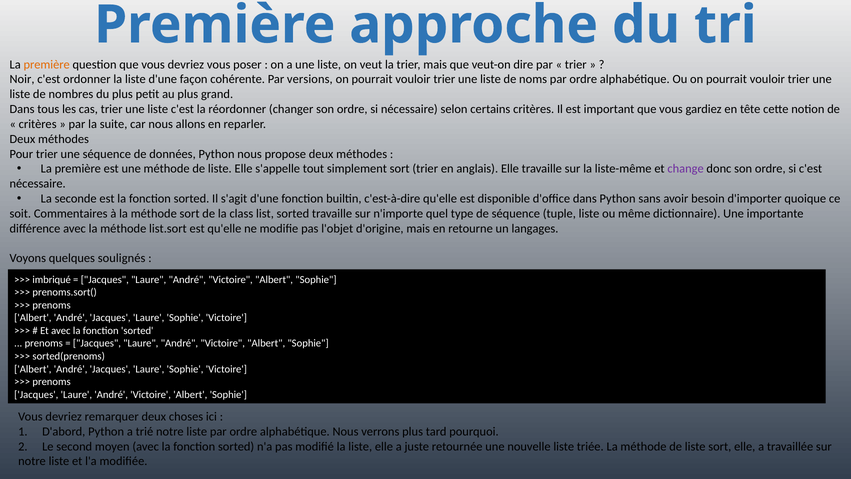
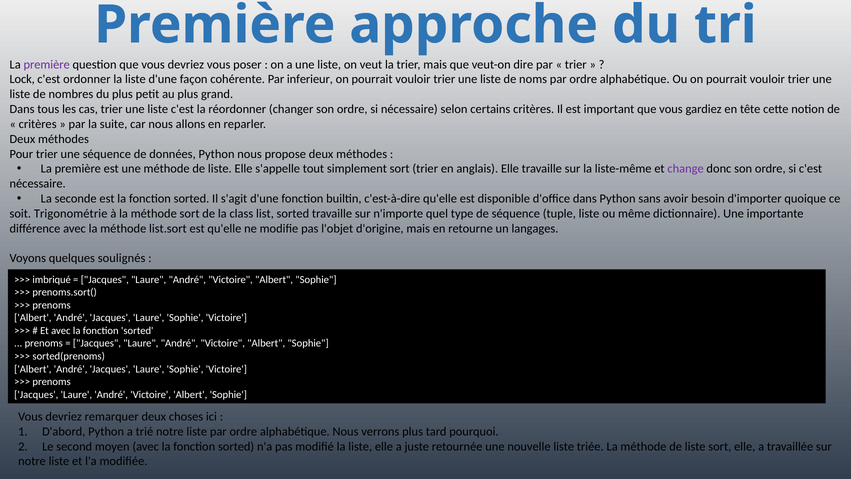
première colour: orange -> purple (47, 64)
Noir: Noir -> Lock (22, 79)
versions: versions -> inferieur (310, 79)
Commentaires: Commentaires -> Trigonométrie (71, 213)
